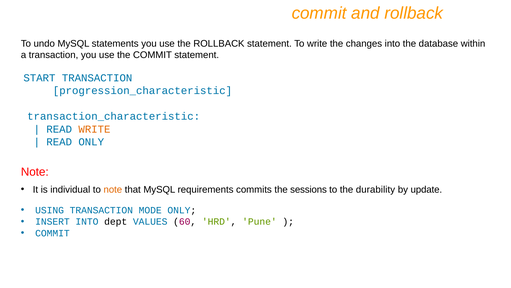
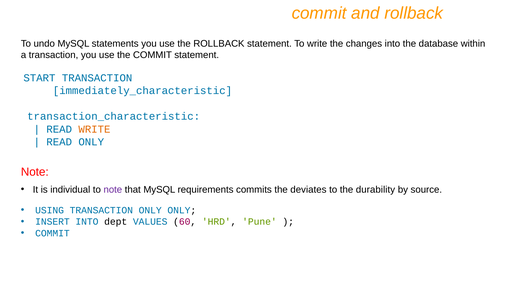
progression_characteristic: progression_characteristic -> immediately_characteristic (142, 91)
note colour: orange -> purple (113, 189)
sessions: sessions -> deviates (308, 189)
update: update -> source (426, 189)
TRANSACTION MODE: MODE -> ONLY (150, 210)
